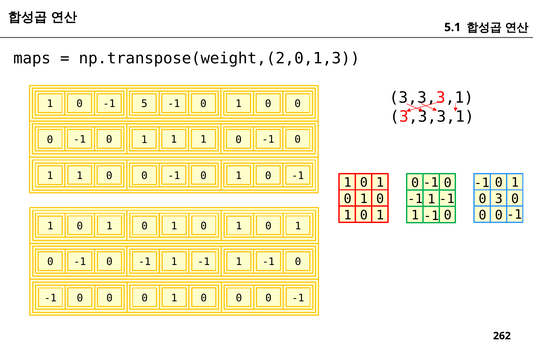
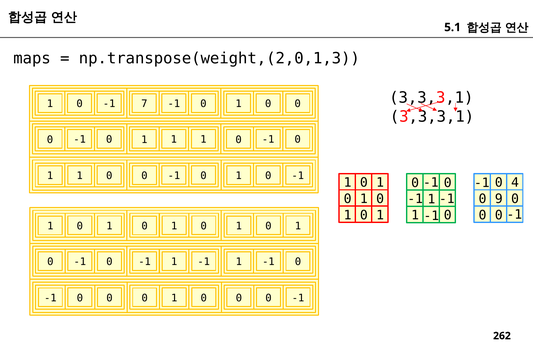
5: 5 -> 7 (144, 104)
1: 1 -> 4 (515, 183)
3: 3 -> 9 (499, 199)
